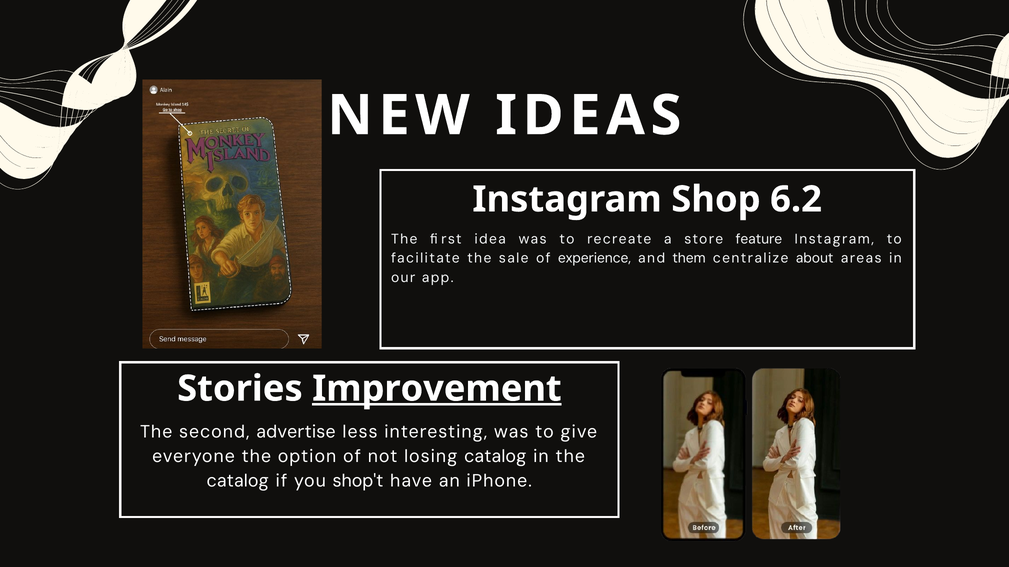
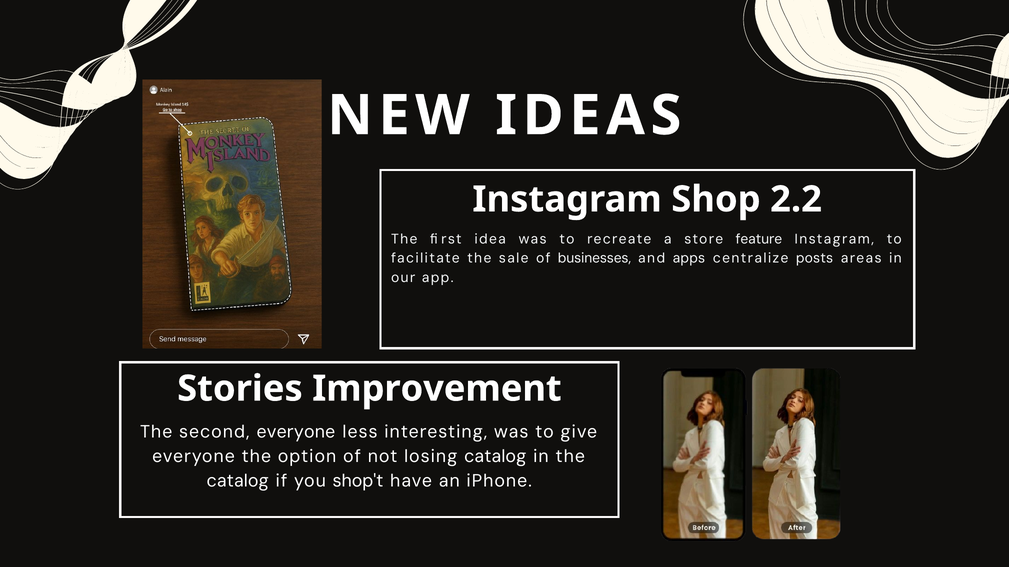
6.2: 6.2 -> 2.2 (796, 200)
experience: experience -> businesses (594, 259)
them: them -> apps (689, 259)
about: about -> posts (815, 259)
Improvement underline: present -> none (437, 389)
second advertise: advertise -> everyone (296, 432)
